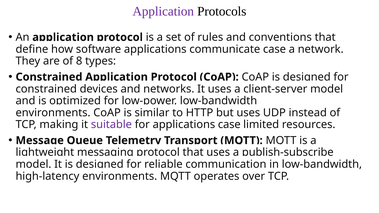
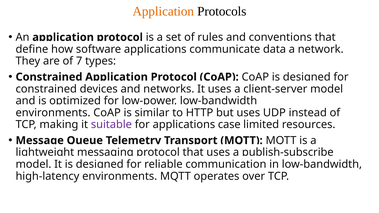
Application colour: purple -> orange (163, 11)
communicate case: case -> data (274, 49)
8: 8 -> 7 (79, 61)
